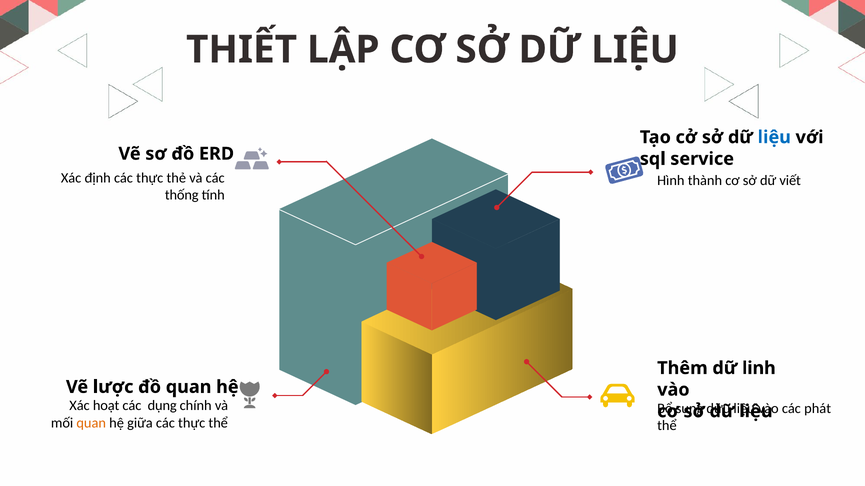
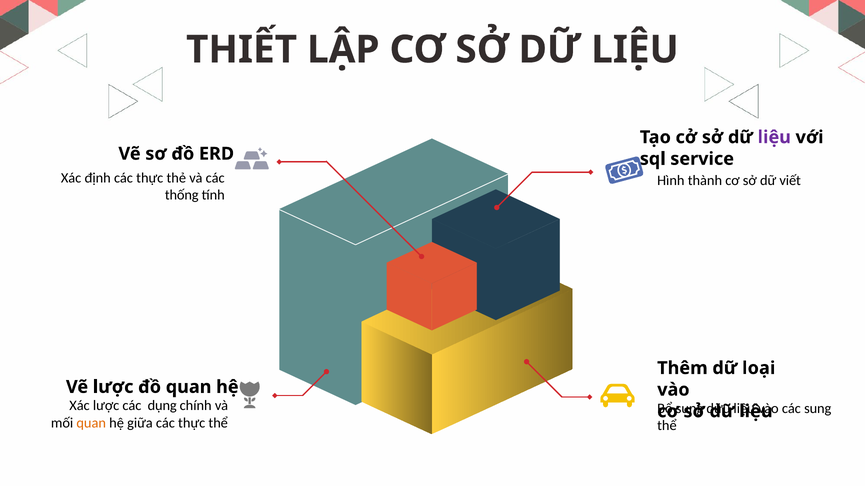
liệu colour: blue -> purple (774, 137)
linh: linh -> loại (759, 369)
Xác hoạt: hoạt -> lược (106, 406)
các phát: phát -> sung (818, 409)
